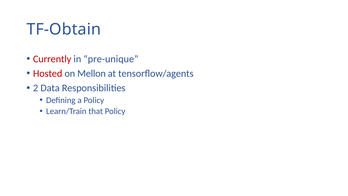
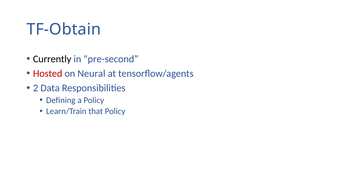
Currently colour: red -> black (52, 59)
pre-unique: pre-unique -> pre-second (111, 59)
Mellon: Mellon -> Neural (91, 73)
